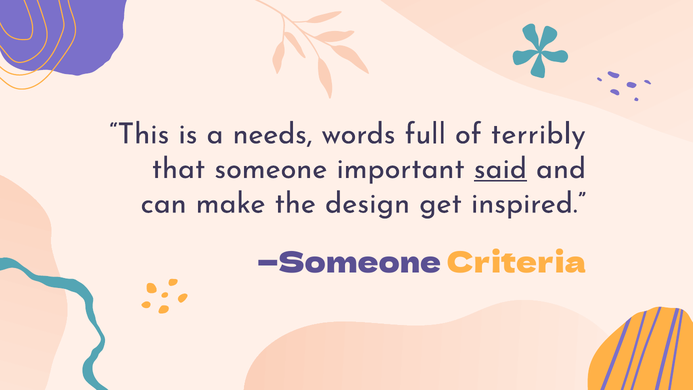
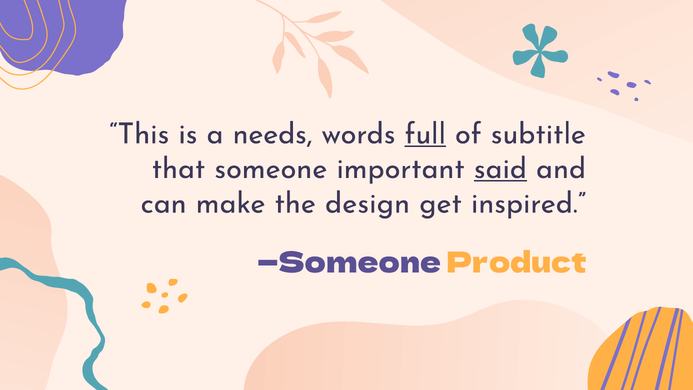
full underline: none -> present (425, 134)
terribly: terribly -> subtitle (538, 134)
Criteria: Criteria -> Product (517, 263)
